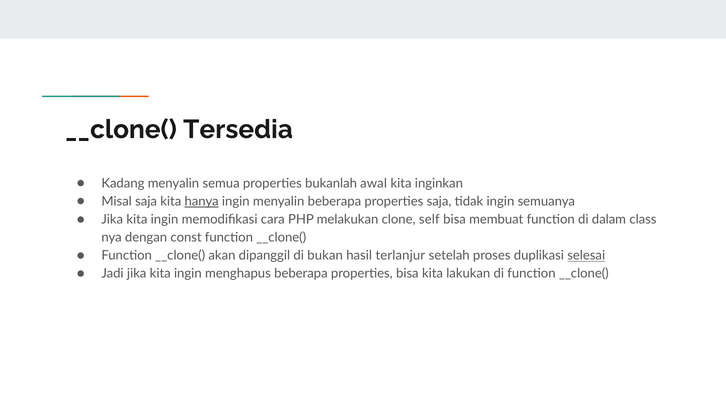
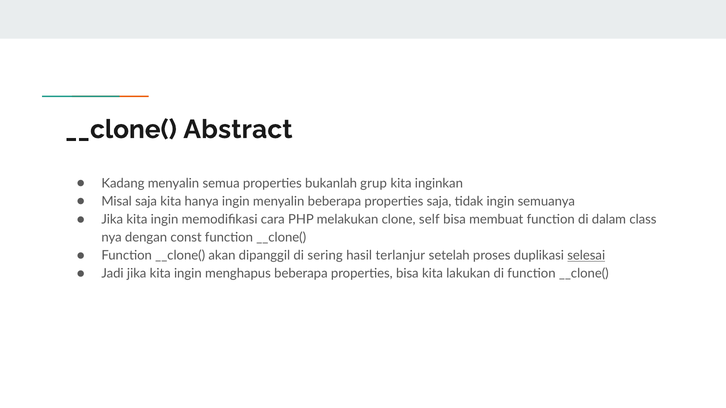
Tersedia: Tersedia -> Abstract (238, 130)
awal: awal -> grup (374, 183)
hanya underline: present -> none (202, 202)
bukan: bukan -> sering (325, 256)
